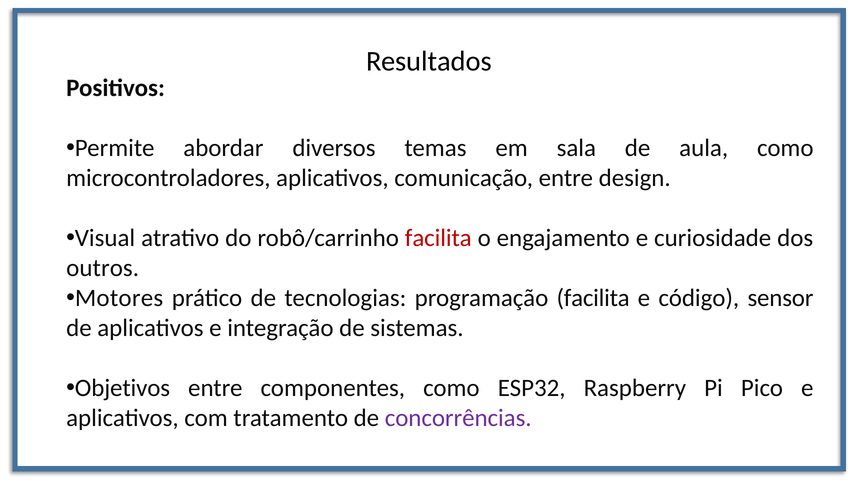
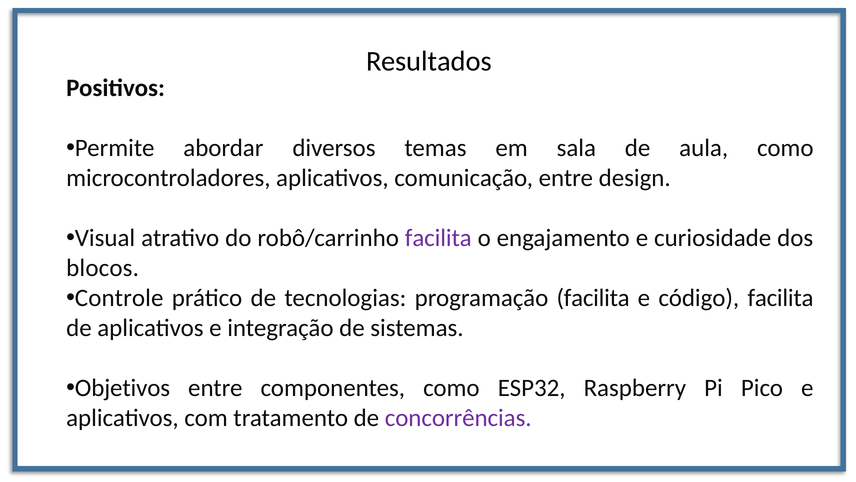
facilita colour: red -> purple (438, 238)
outros: outros -> blocos (103, 268)
Motores: Motores -> Controle (119, 298)
código sensor: sensor -> facilita (781, 298)
